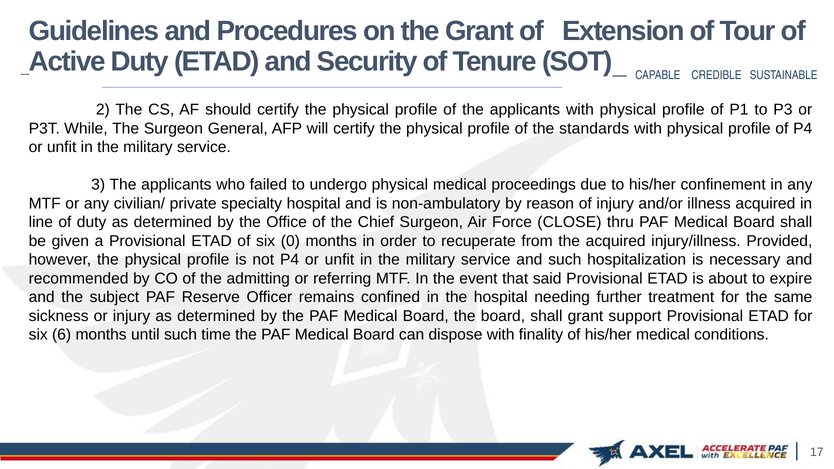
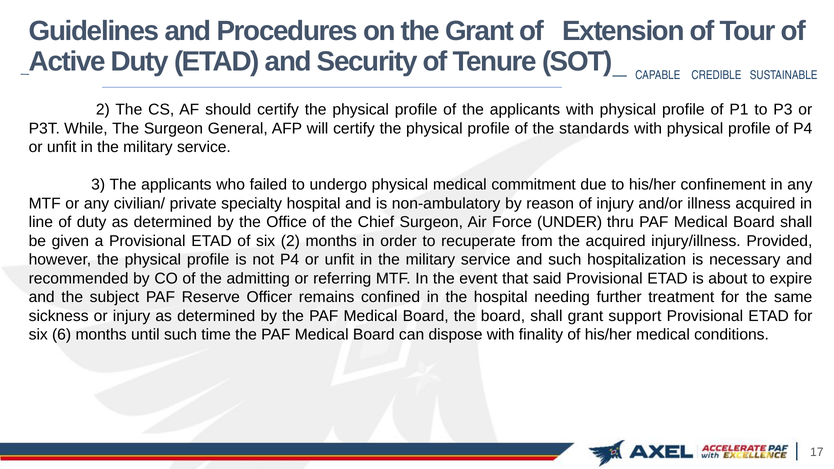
proceedings: proceedings -> commitment (534, 185)
CLOSE: CLOSE -> UNDER (570, 222)
six 0: 0 -> 2 (290, 241)
